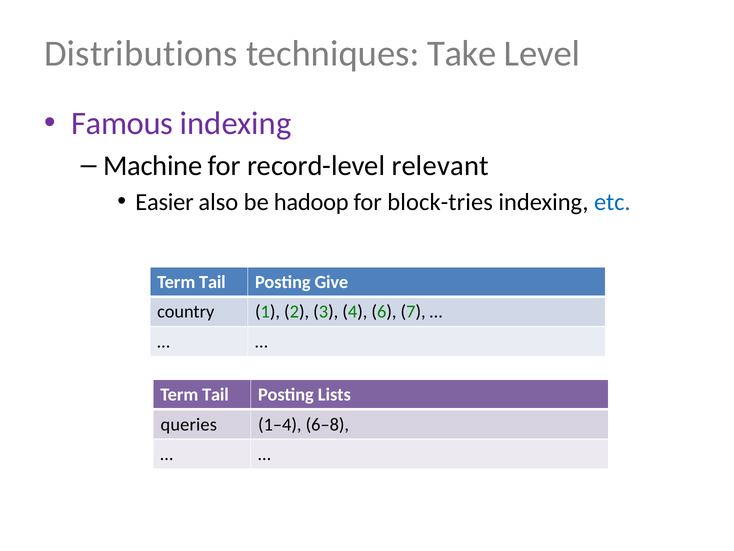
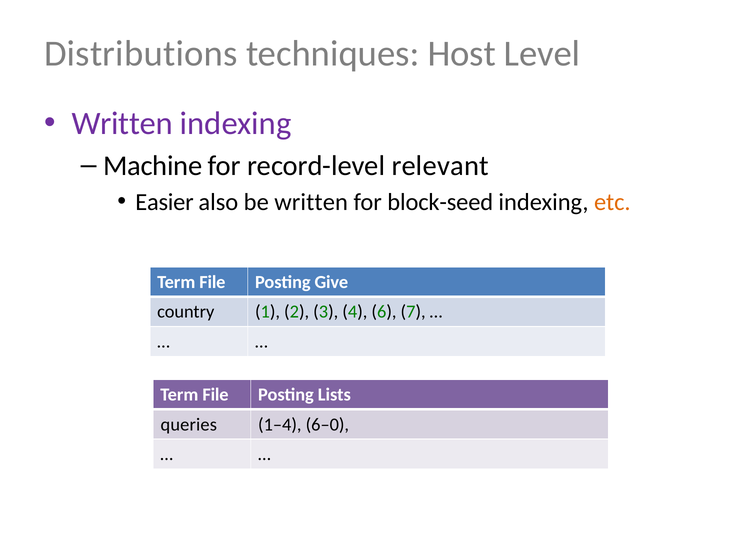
Take: Take -> Host (462, 53)
Famous: Famous -> Written (122, 123)
be hadoop: hadoop -> written (311, 202)
block-tries: block-tries -> block-seed (440, 202)
etc colour: blue -> orange (612, 202)
Tail: Tail -> File (212, 282)
Tail: Tail -> File (215, 394)
6–8: 6–8 -> 6–0 (327, 424)
